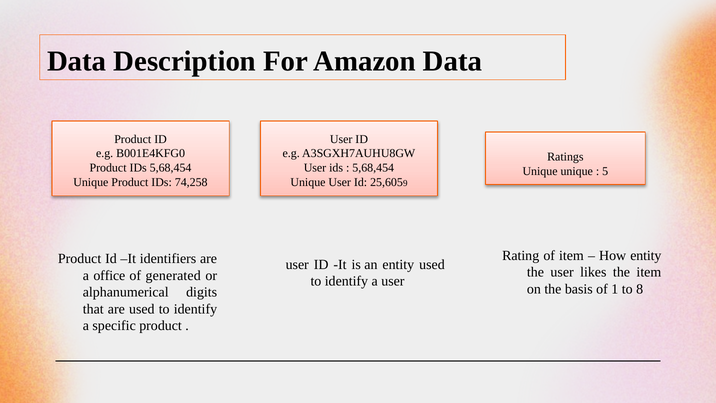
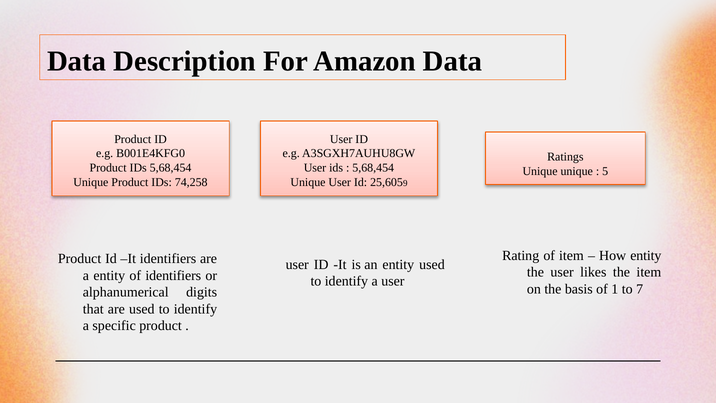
a office: office -> entity (109, 275)
of generated: generated -> identifiers (173, 275)
8: 8 -> 7 (640, 289)
